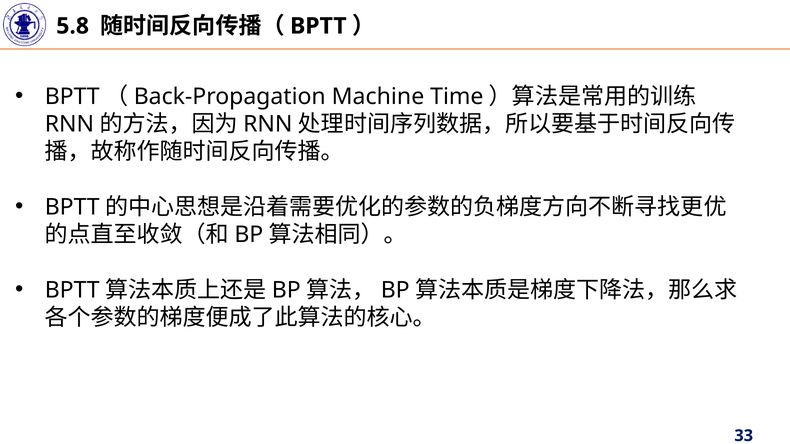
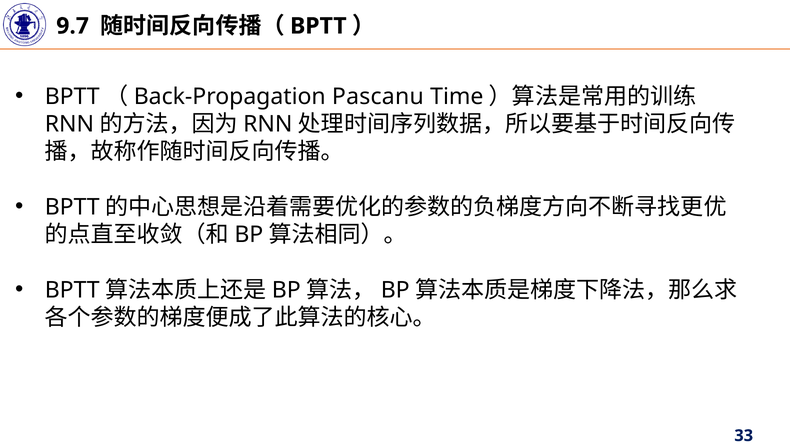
5.8: 5.8 -> 9.7 (73, 26)
Machine: Machine -> Pascanu (378, 97)
